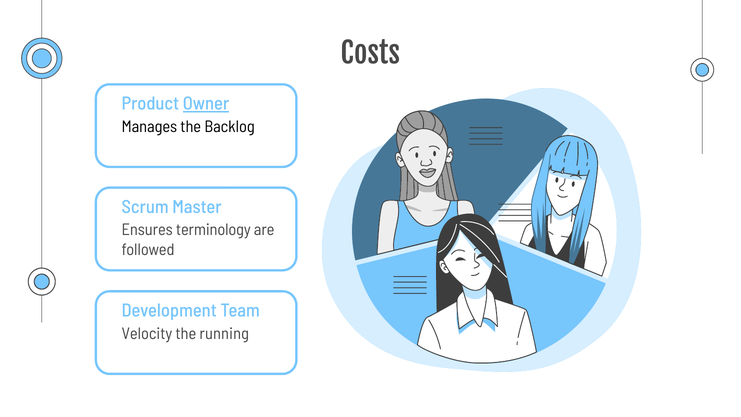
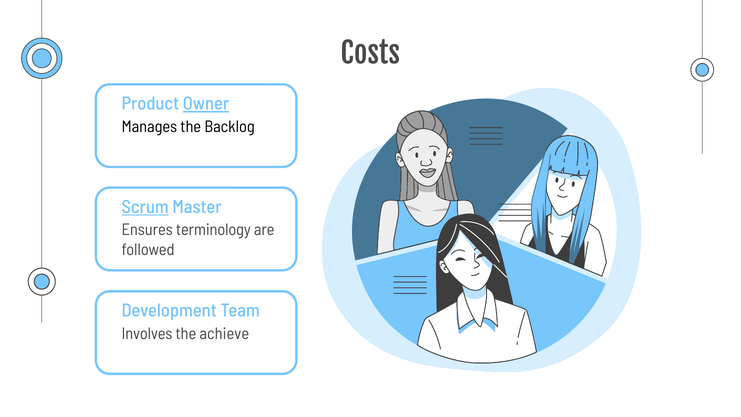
Scrum underline: none -> present (145, 207)
Velocity: Velocity -> Involves (147, 334)
running: running -> achieve (224, 334)
